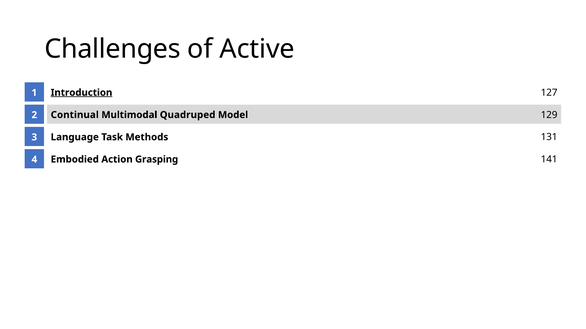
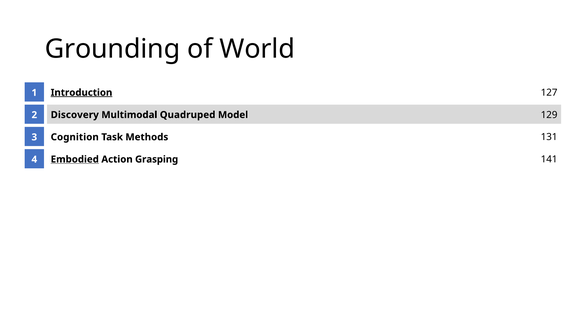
Challenges: Challenges -> Grounding (112, 49)
Active: Active -> World (257, 49)
Continual: Continual -> Discovery (75, 115)
Language: Language -> Cognition (75, 137)
Embodied underline: none -> present (75, 160)
